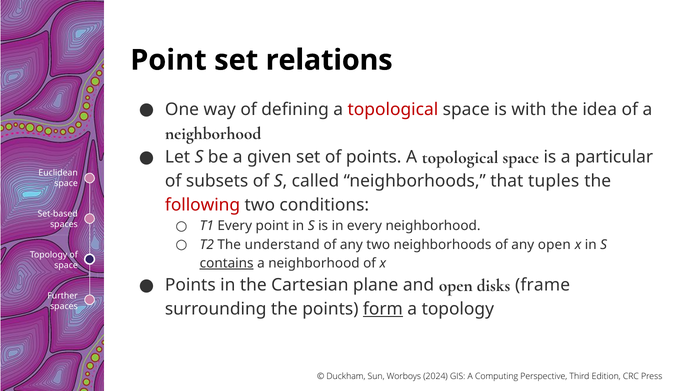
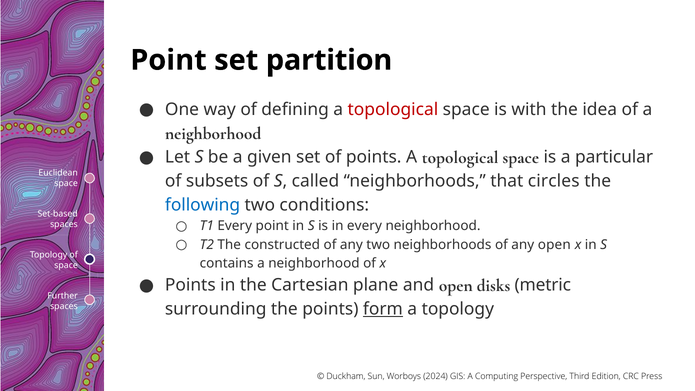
relations: relations -> partition (329, 60)
tuples: tuples -> circles (554, 181)
following colour: red -> blue (203, 205)
understand: understand -> constructed (282, 245)
contains underline: present -> none (227, 263)
frame: frame -> metric (543, 285)
